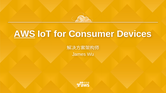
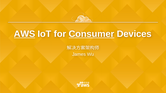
Consumer underline: none -> present (91, 34)
